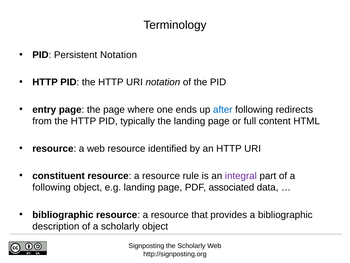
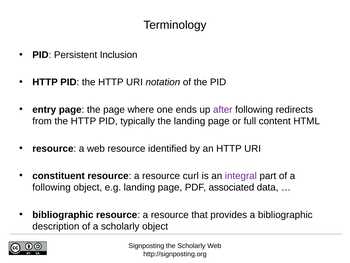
Persistent Notation: Notation -> Inclusion (119, 55)
after colour: blue -> purple (223, 109)
rule: rule -> curl (191, 175)
